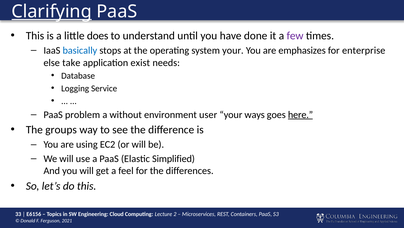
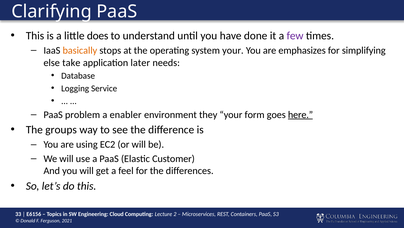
Clarifying underline: present -> none (52, 12)
basically colour: blue -> orange (80, 50)
enterprise: enterprise -> simplifying (364, 50)
exist: exist -> later (140, 62)
without: without -> enabler (126, 114)
user: user -> they (208, 114)
ways: ways -> form (255, 114)
Simplified: Simplified -> Customer (173, 158)
